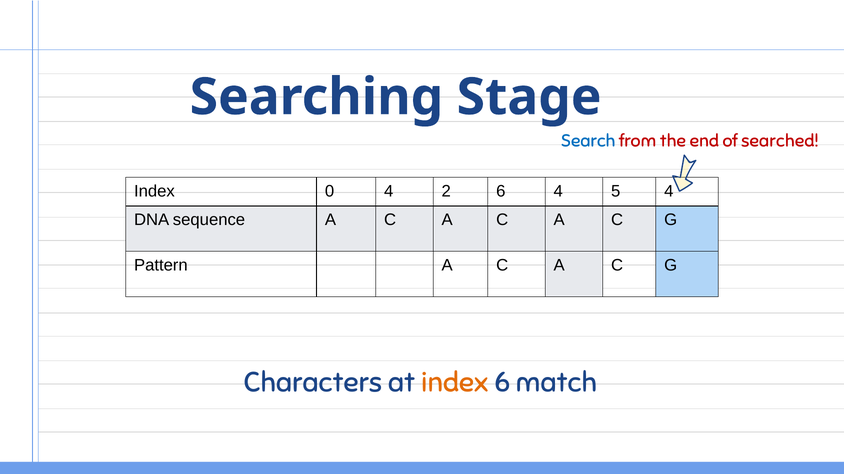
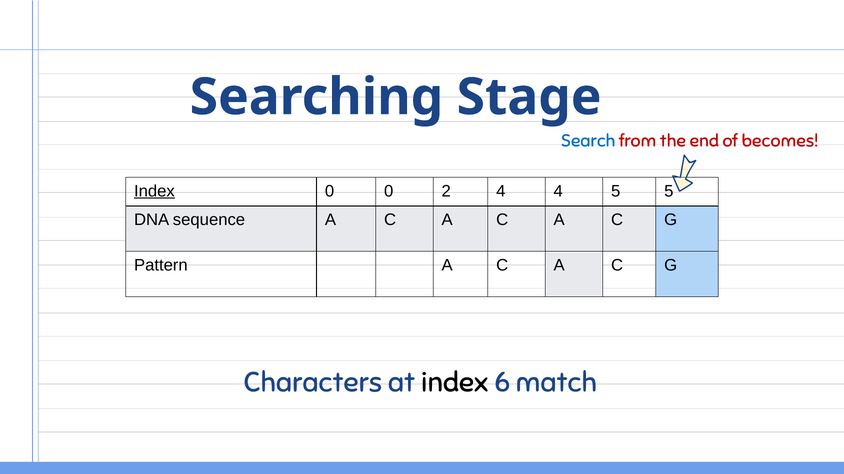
searched: searched -> becomes (780, 141)
Index underline: none -> present (154, 191)
0 4: 4 -> 0 (389, 191)
2 6: 6 -> 4 (501, 191)
5 4: 4 -> 5 (669, 191)
index colour: orange -> black (455, 383)
